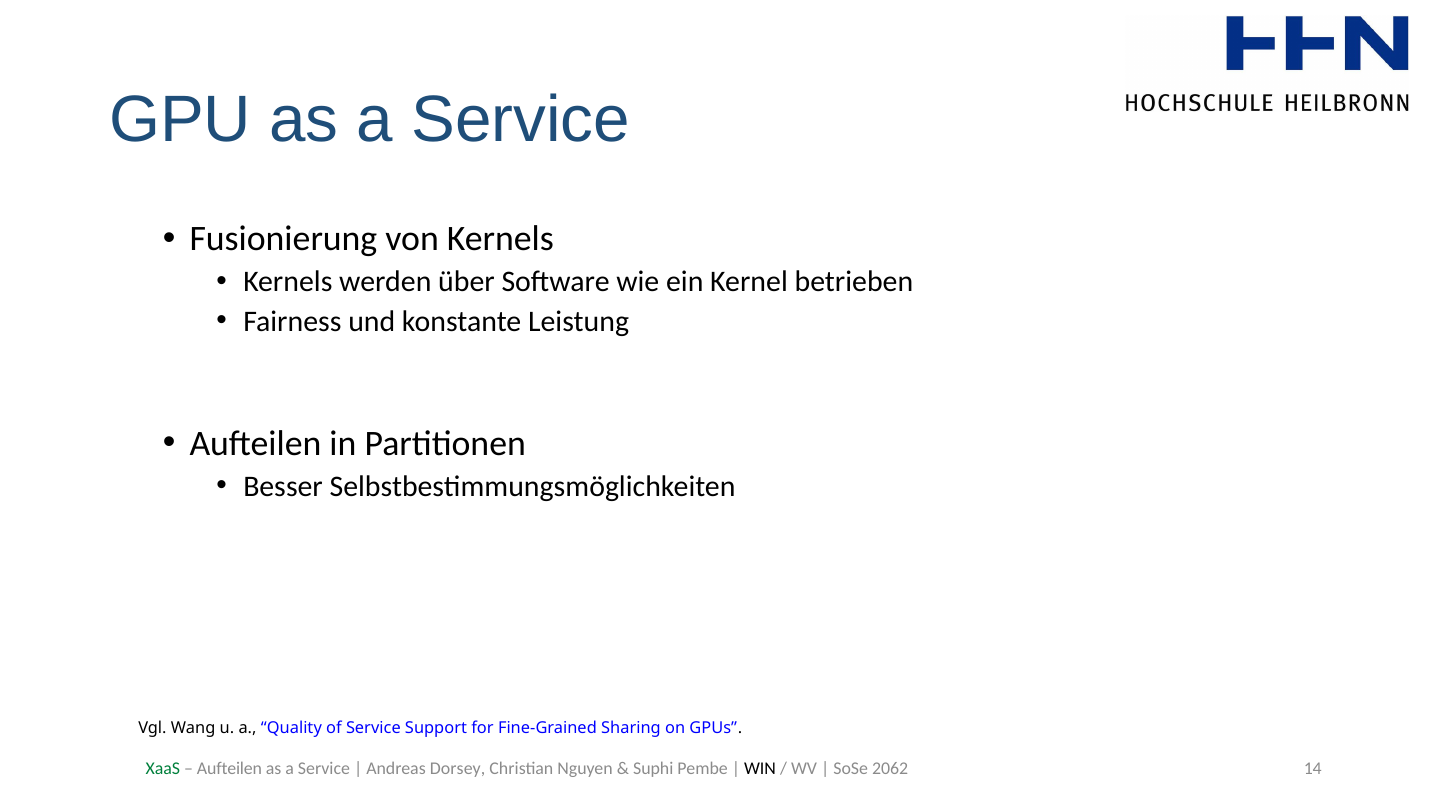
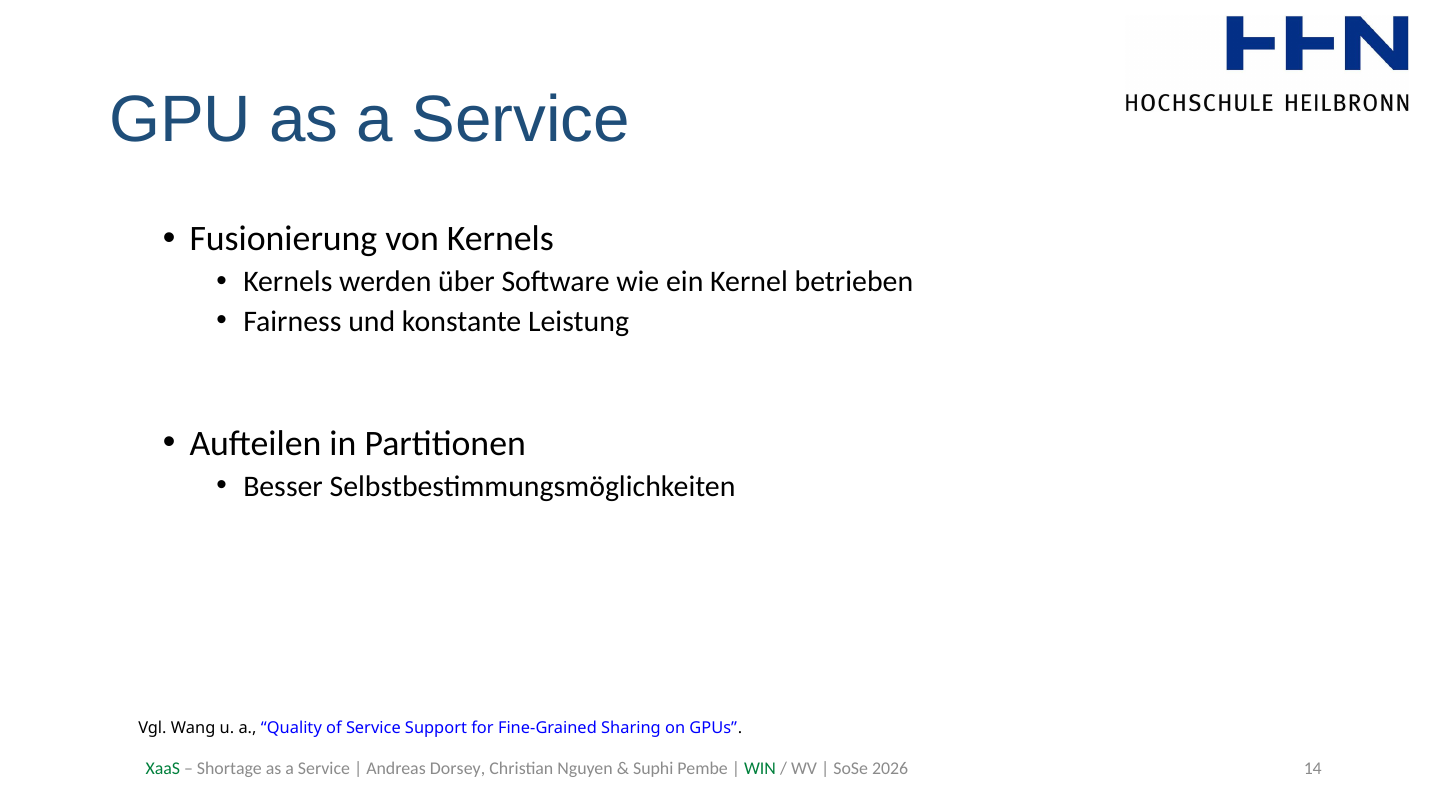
Aufteilen: Aufteilen -> Shortage (229, 769)
WIN colour: black -> green (760, 769)
2062: 2062 -> 2026 (890, 769)
